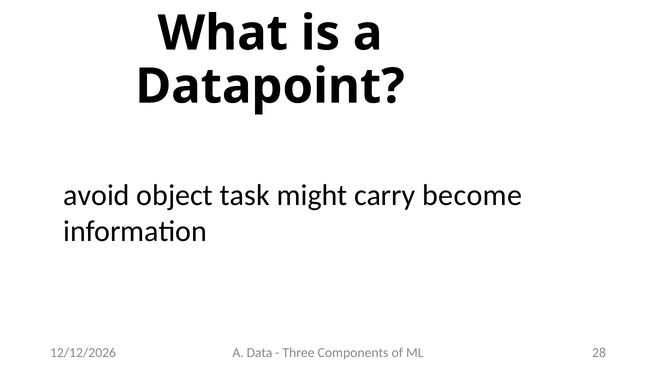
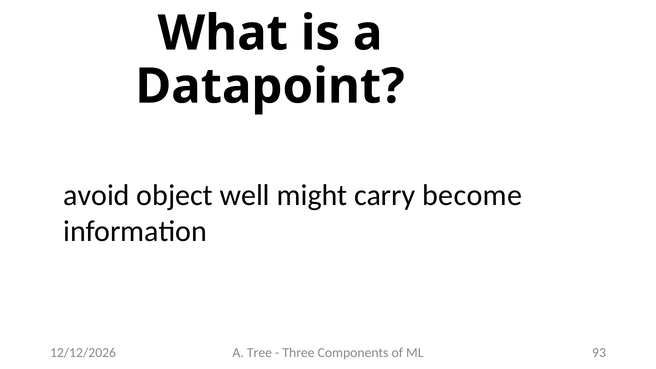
task: task -> well (245, 195)
Data: Data -> Tree (259, 353)
28: 28 -> 93 (599, 353)
